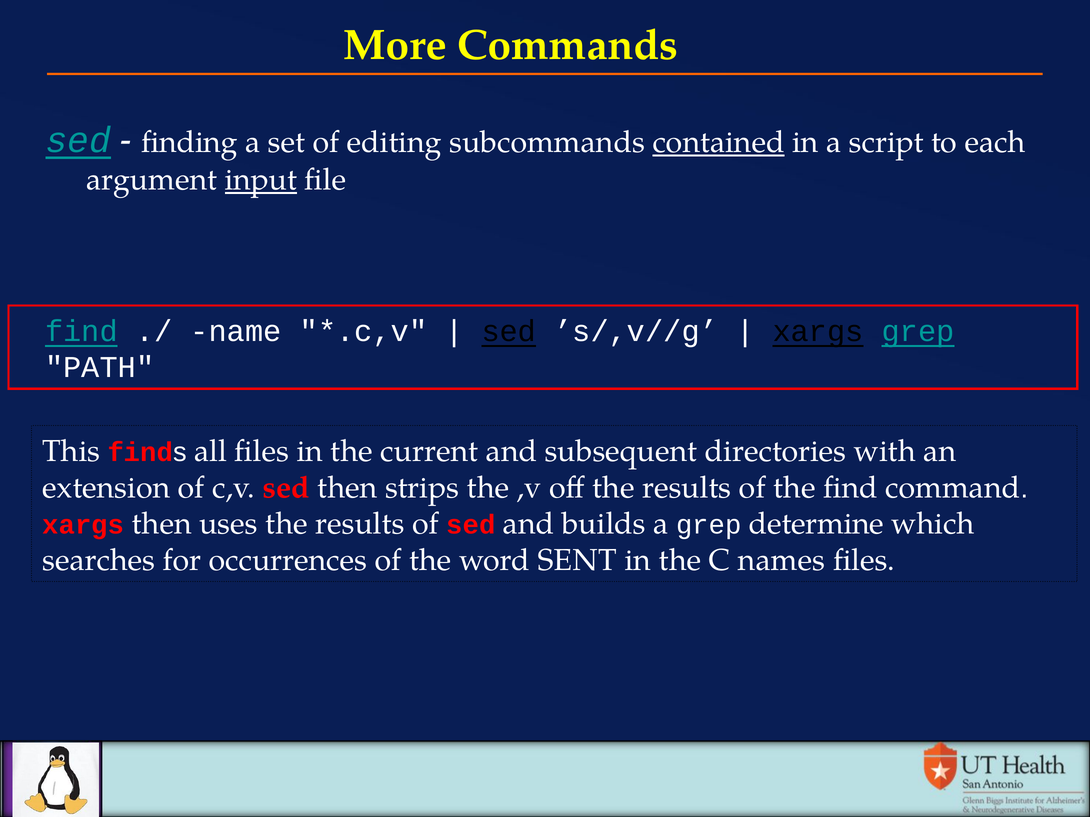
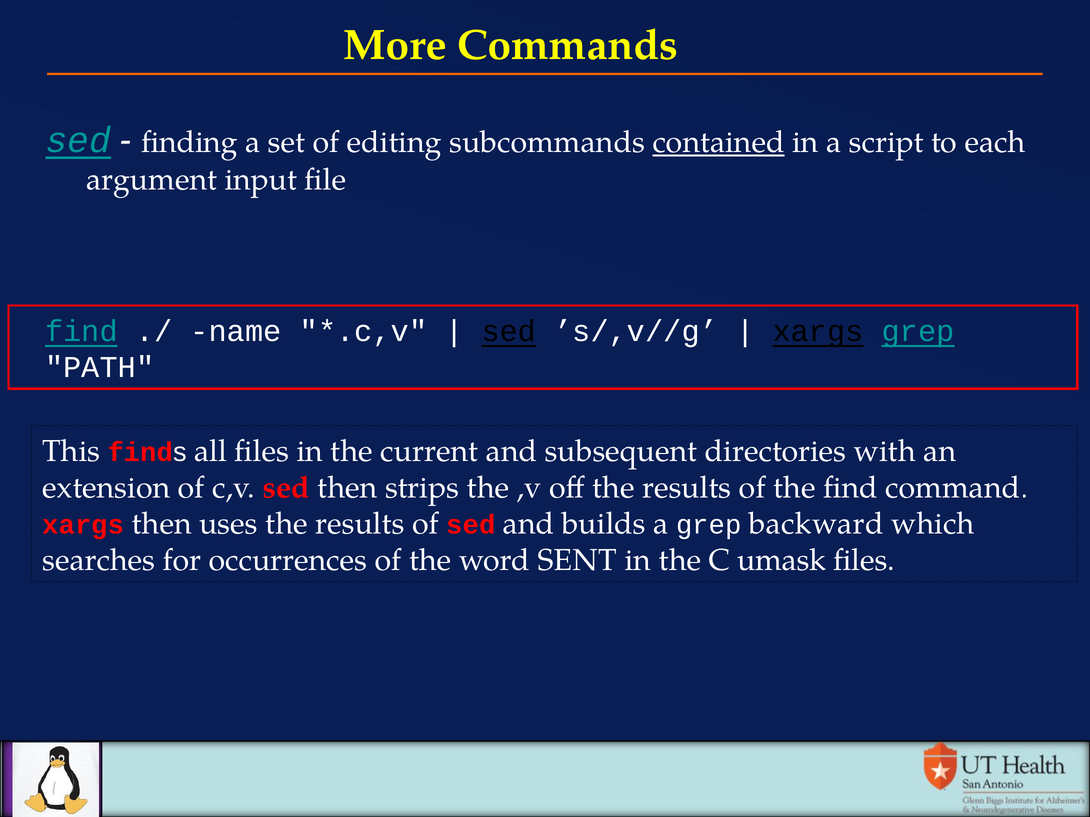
input underline: present -> none (261, 180)
determine: determine -> backward (816, 524)
names: names -> umask (782, 561)
